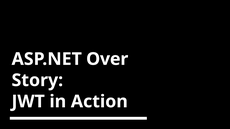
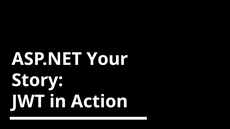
Over: Over -> Your (107, 59)
